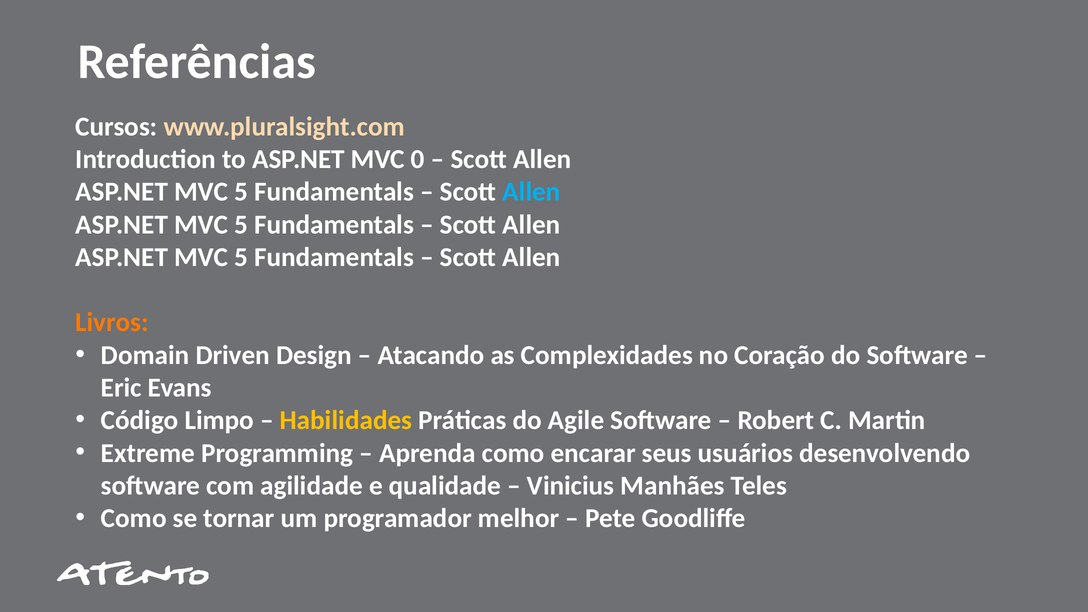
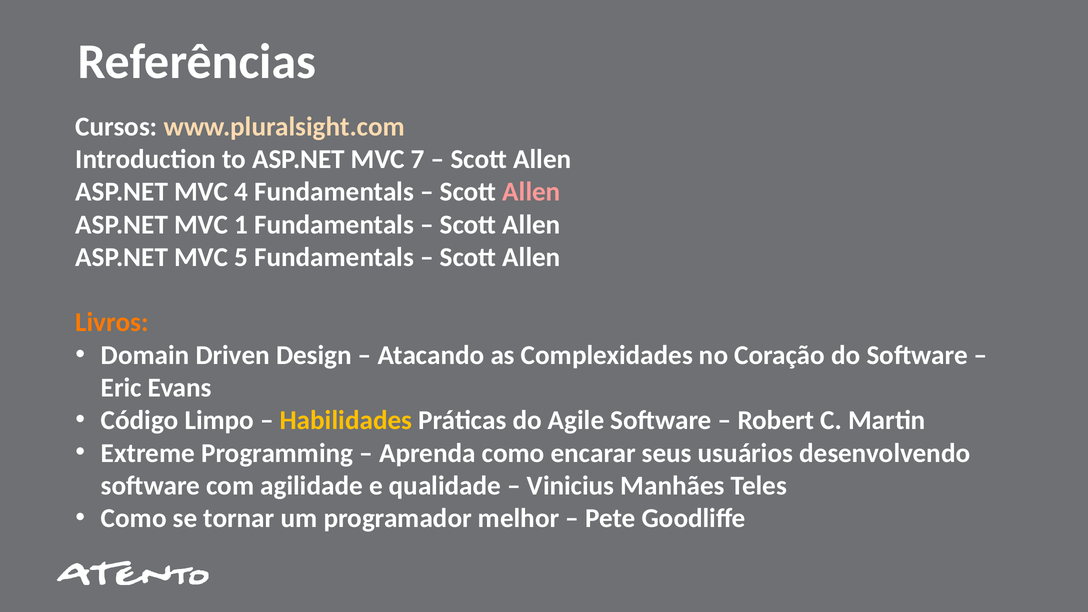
0: 0 -> 7 (418, 159)
5: 5 -> 4 (241, 192)
Allen colour: light blue -> pink (532, 192)
5: 5 -> 1 (241, 225)
